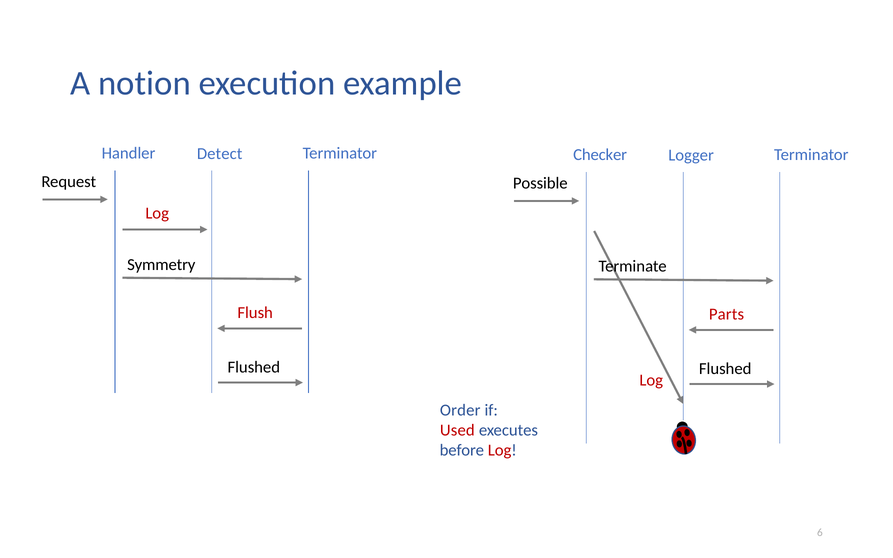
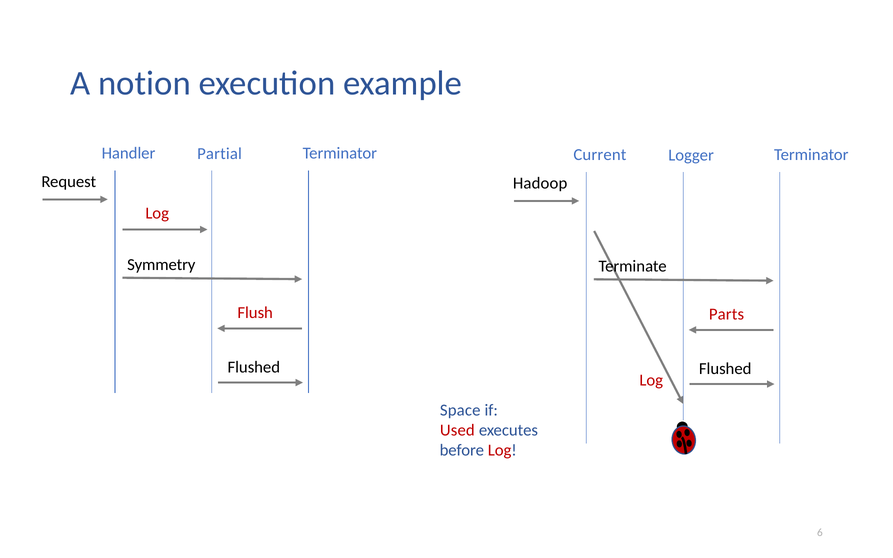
Detect: Detect -> Partial (220, 154)
Checker: Checker -> Current (600, 155)
Possible: Possible -> Hadoop (540, 183)
Order: Order -> Space (460, 410)
